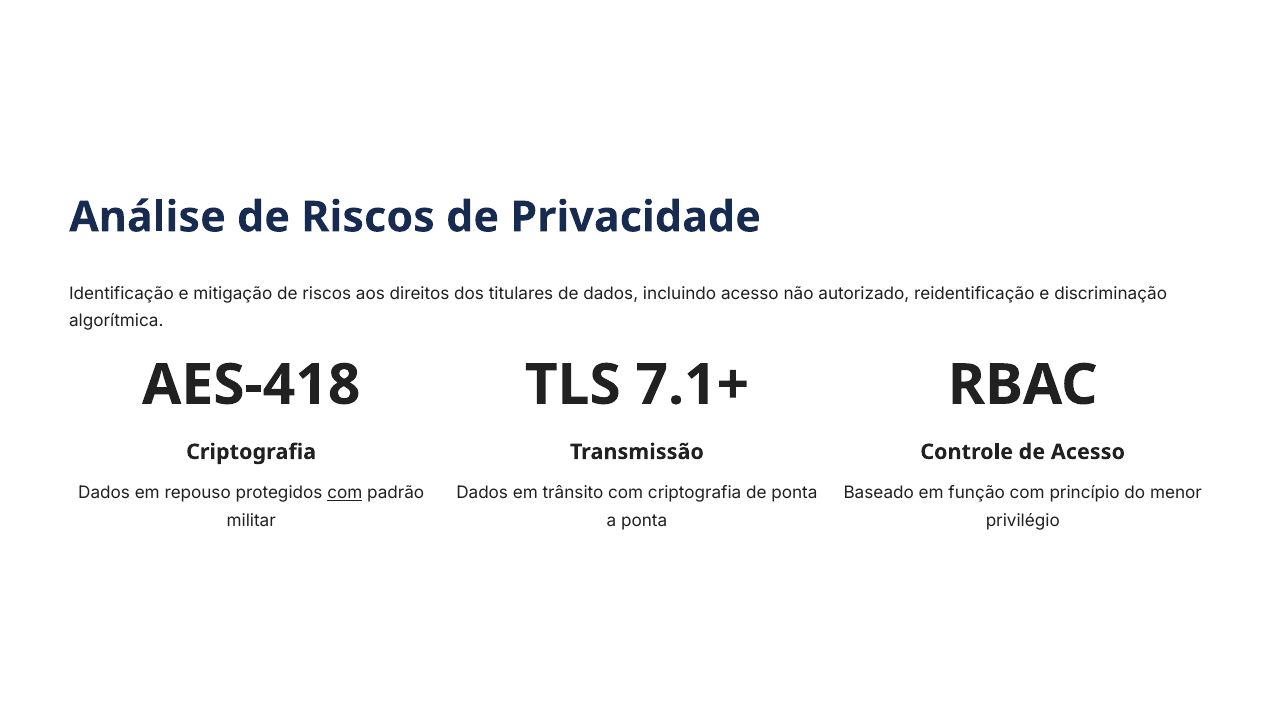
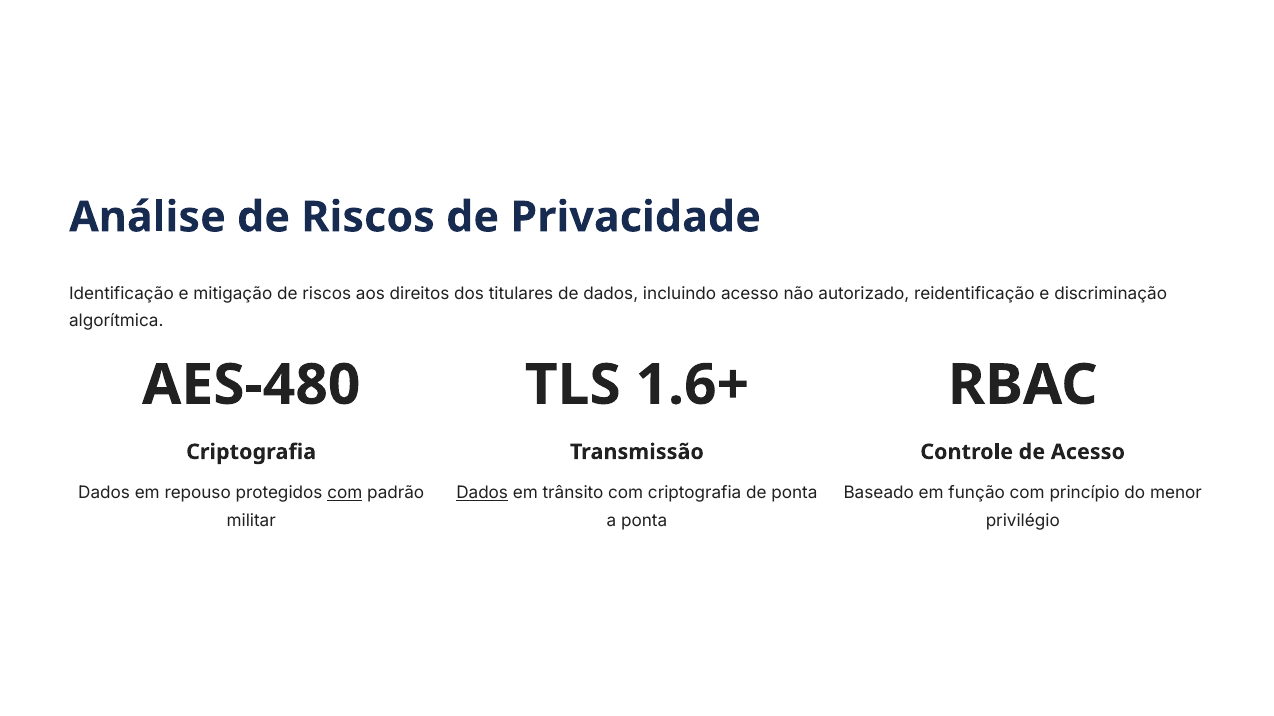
AES-418: AES-418 -> AES-480 (251, 385)
7.1+: 7.1+ -> 1.6+ (692, 385)
Dados underline: none -> present (482, 493)
